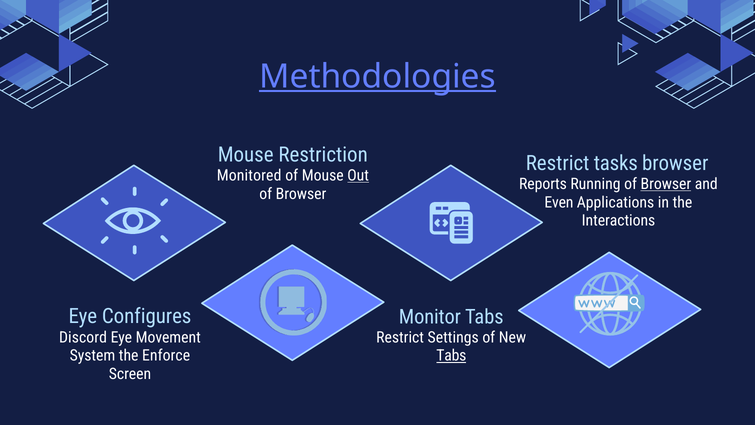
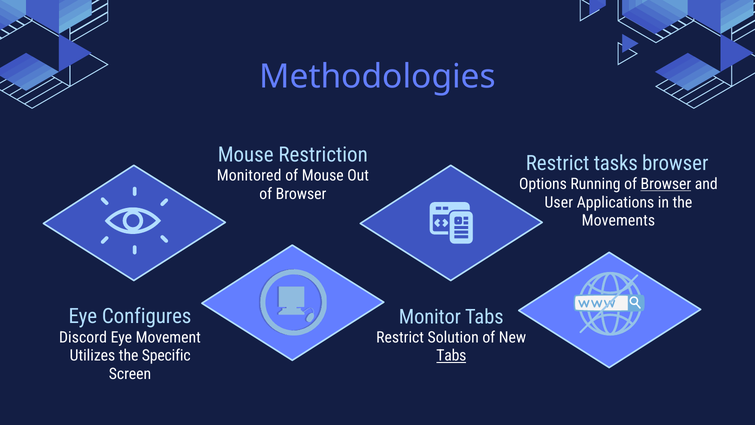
Methodologies underline: present -> none (378, 76)
Out underline: present -> none (358, 175)
Reports: Reports -> Options (543, 184)
Even: Even -> User (559, 202)
Interactions: Interactions -> Movements (618, 221)
Settings: Settings -> Solution (453, 337)
System: System -> Utilizes (92, 356)
Enforce: Enforce -> Specific (166, 356)
